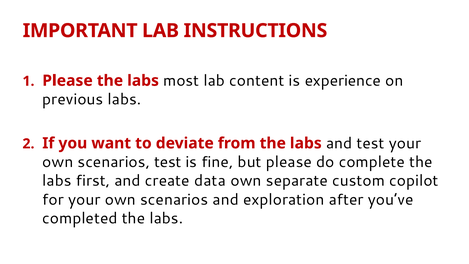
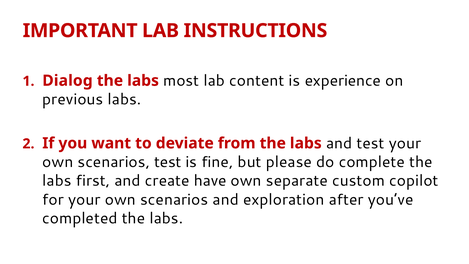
Please: Please -> Dialog (67, 81)
data: data -> have (210, 181)
